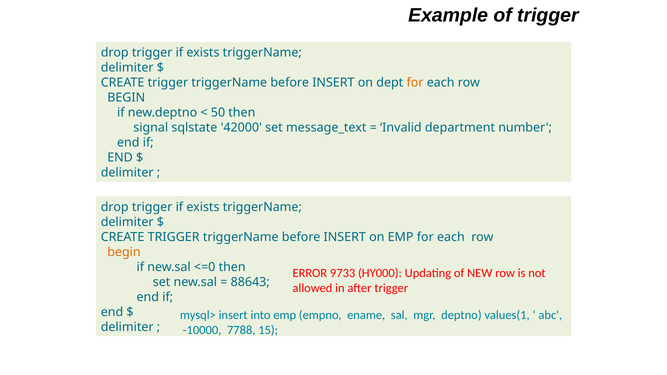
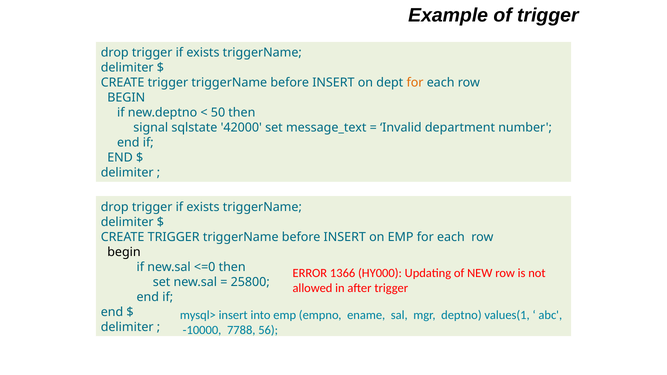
begin colour: orange -> black (124, 252)
9733: 9733 -> 1366 (343, 273)
88643: 88643 -> 25800 (250, 282)
15: 15 -> 56 (268, 330)
